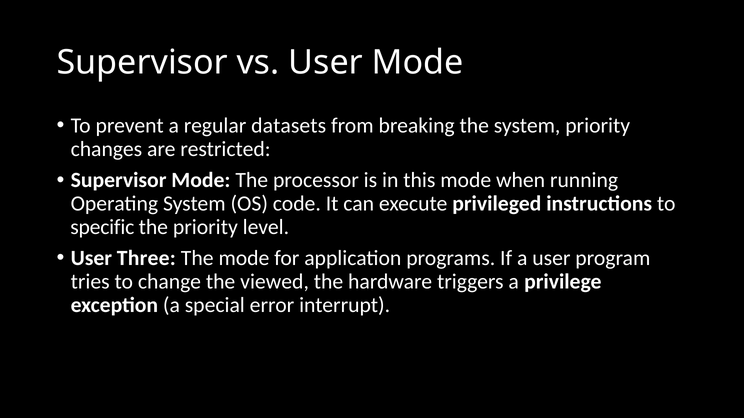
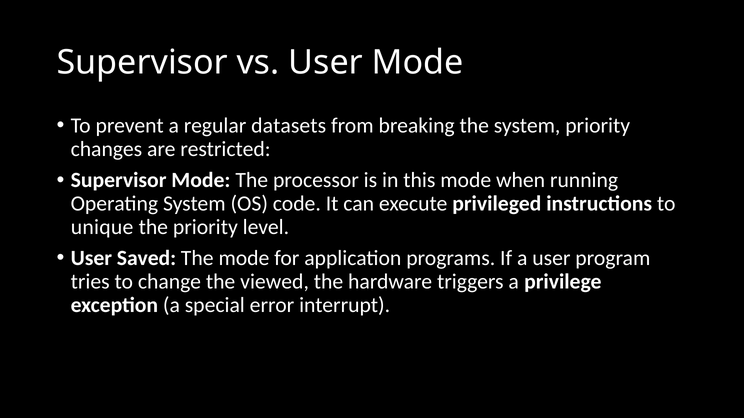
specific: specific -> unique (102, 227)
Three: Three -> Saved (146, 259)
